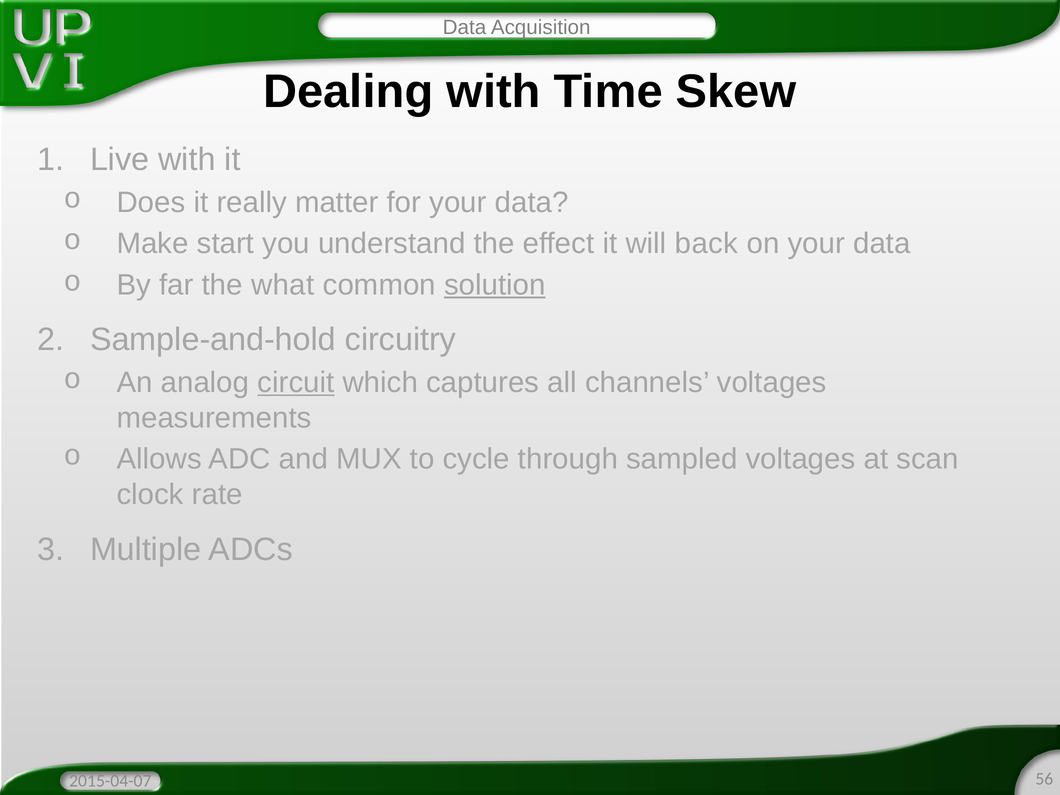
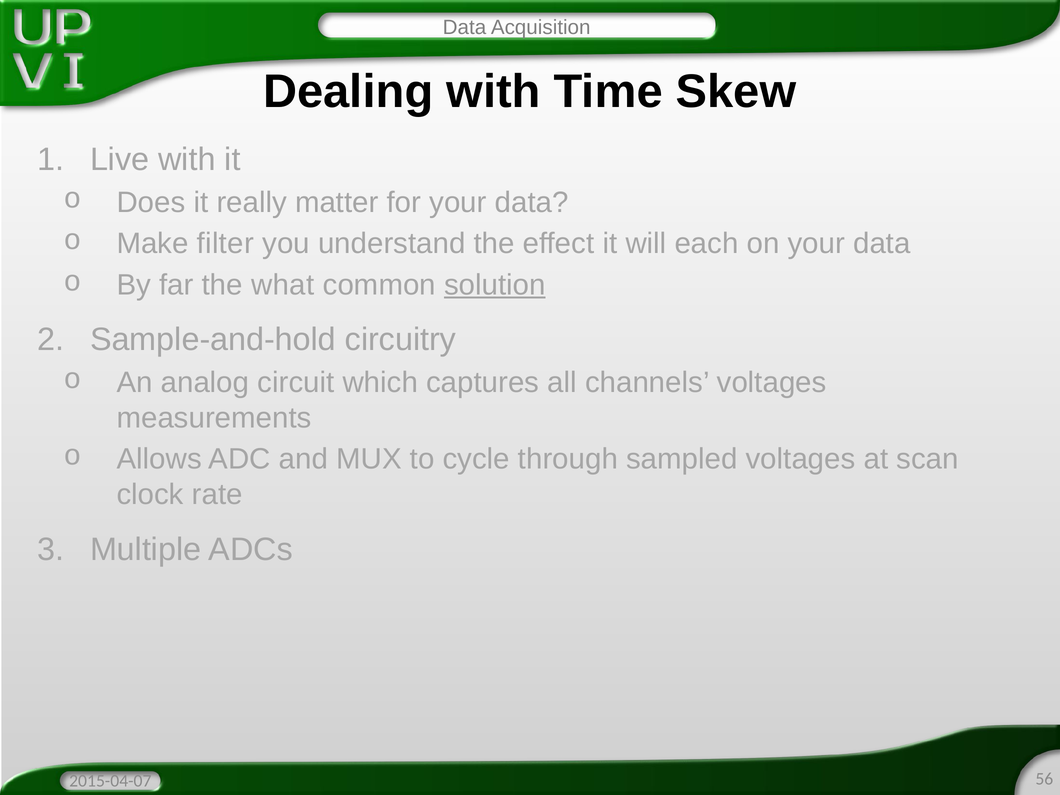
start: start -> filter (225, 244)
back: back -> each (707, 244)
circuit underline: present -> none (296, 383)
